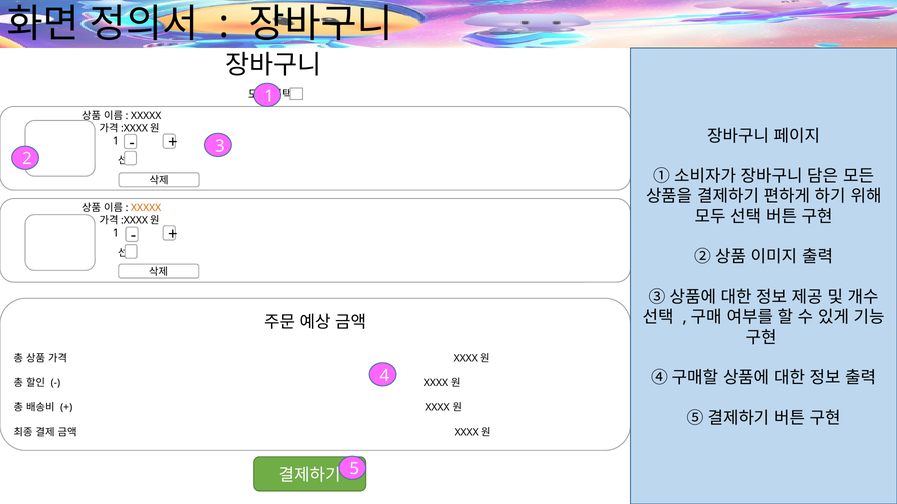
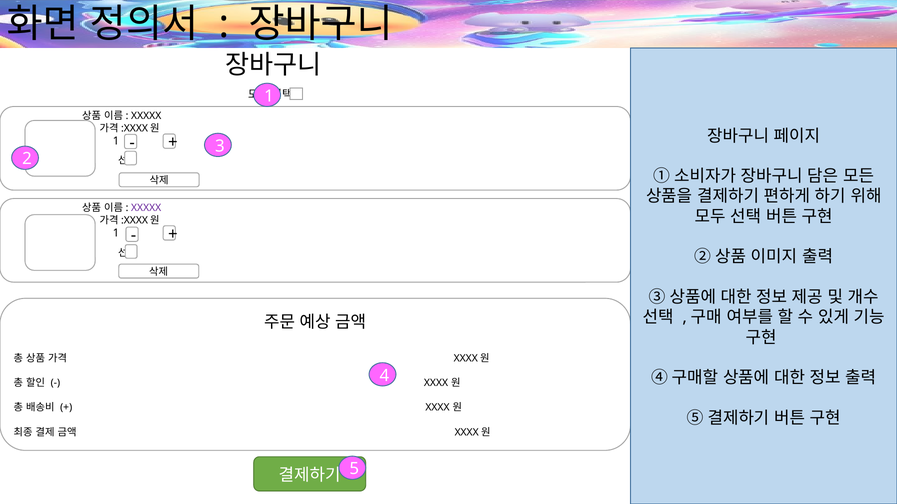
XXXXX colour: orange -> purple (146, 208)
